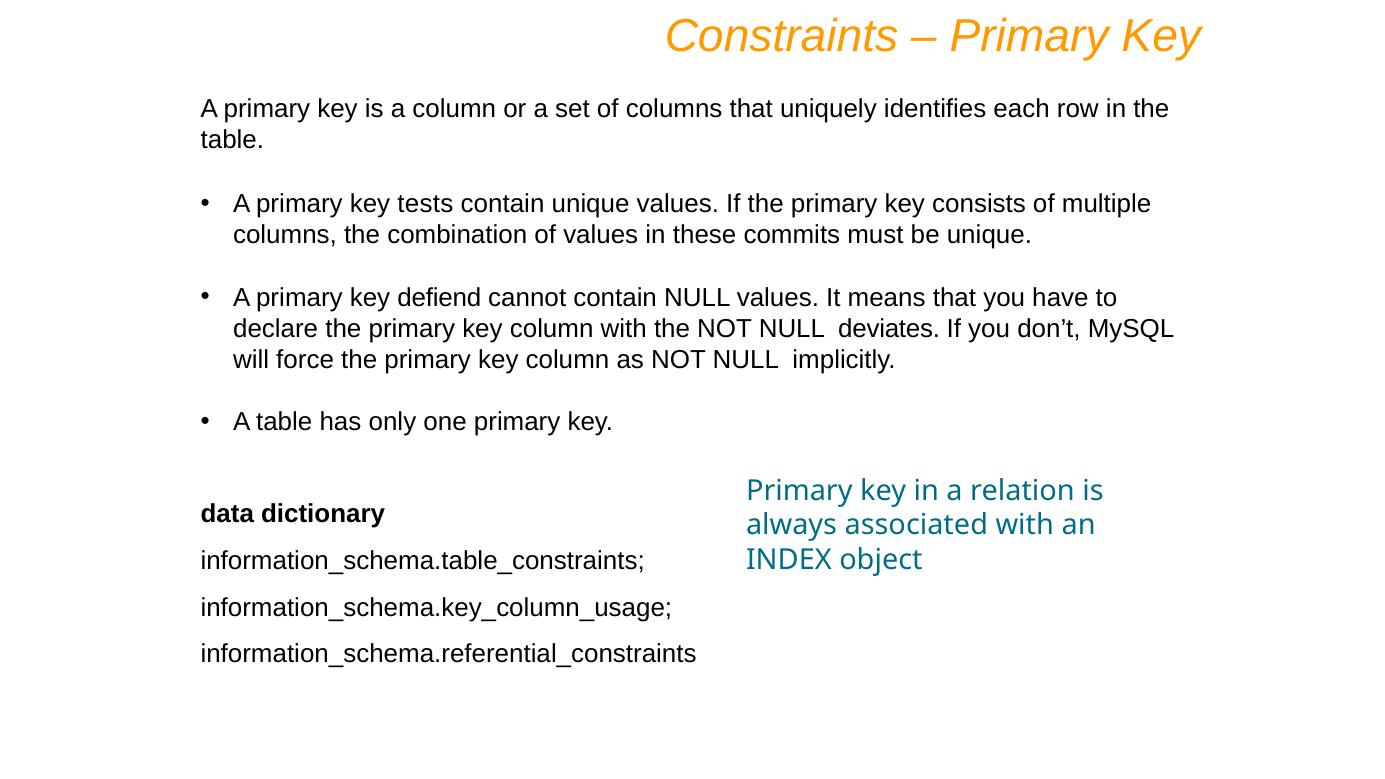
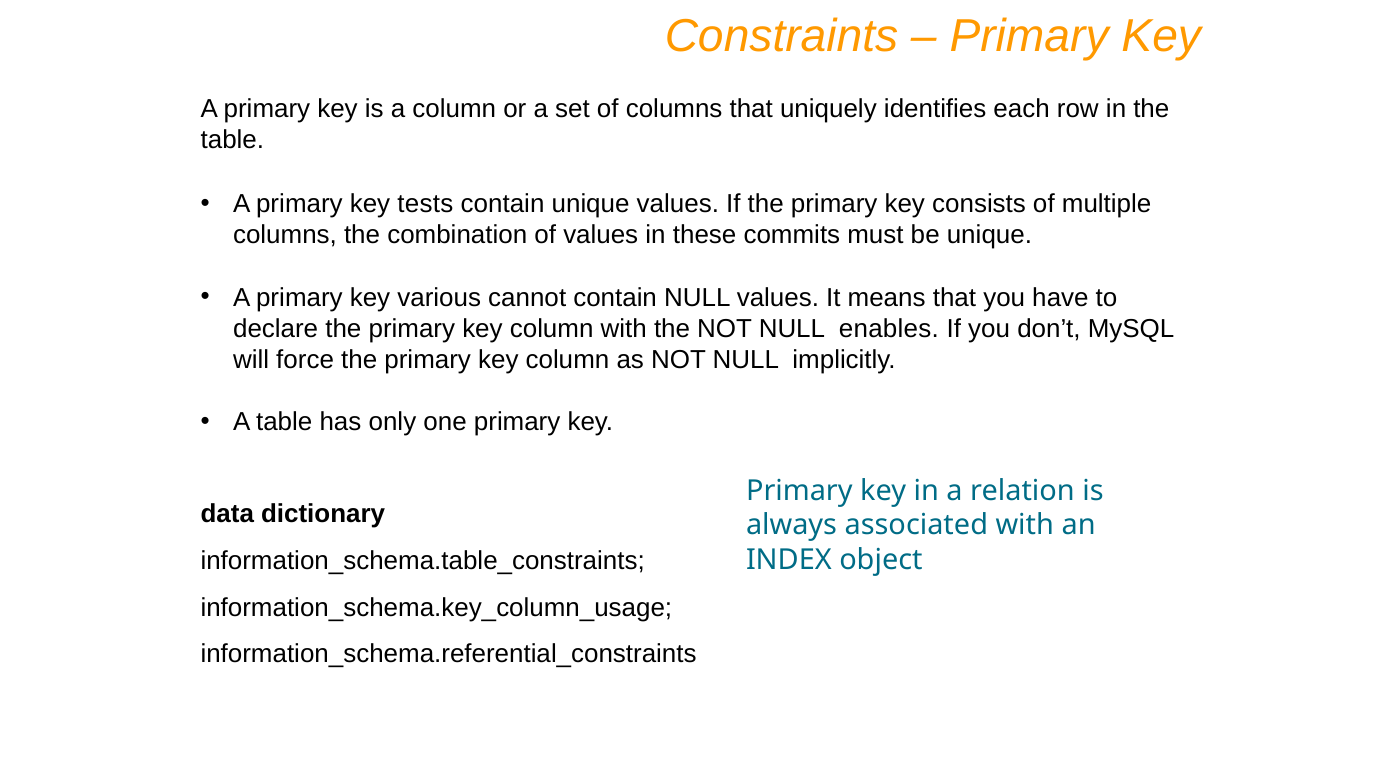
defiend: defiend -> various (439, 298)
deviates: deviates -> enables (889, 329)
